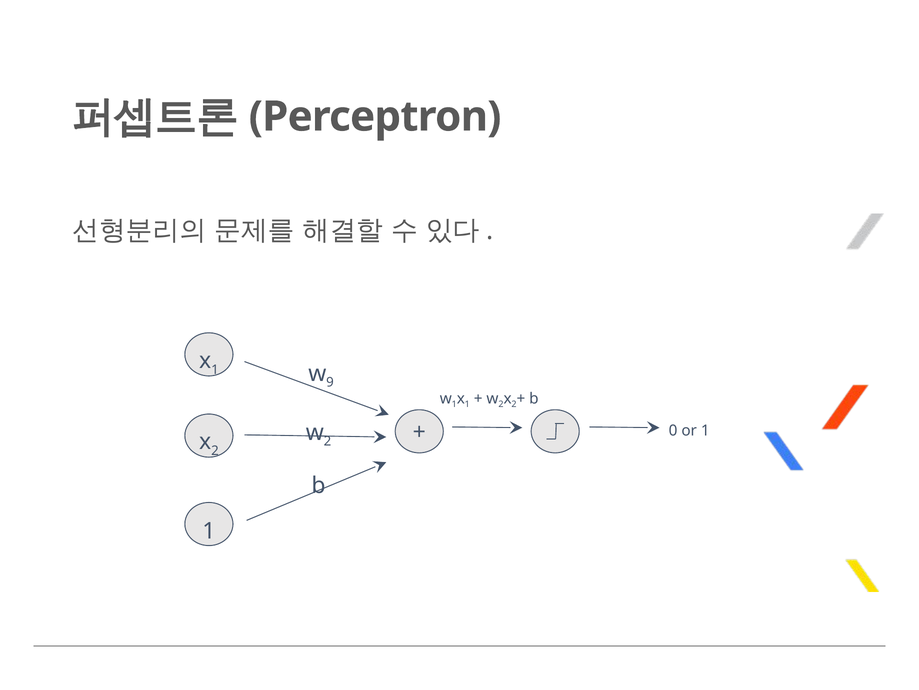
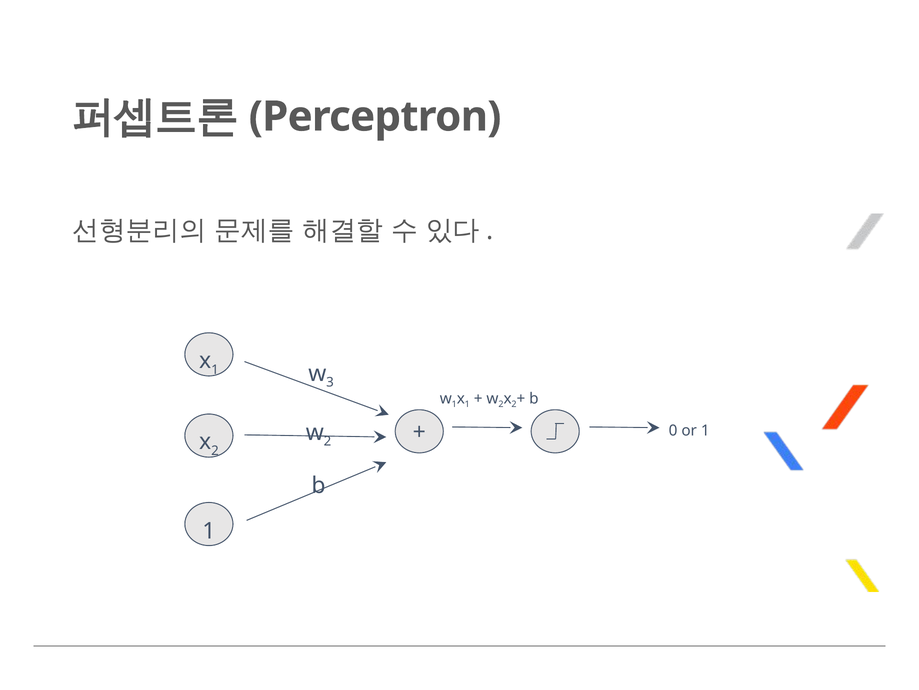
9: 9 -> 3 (330, 382)
